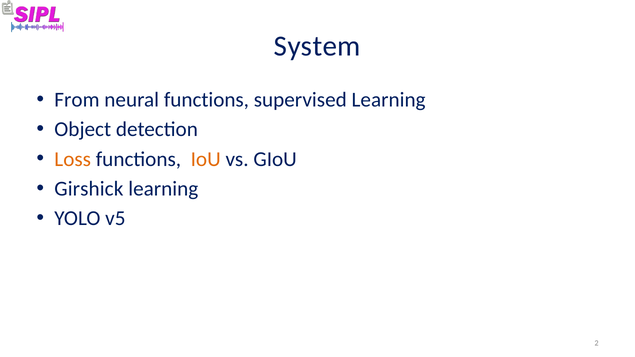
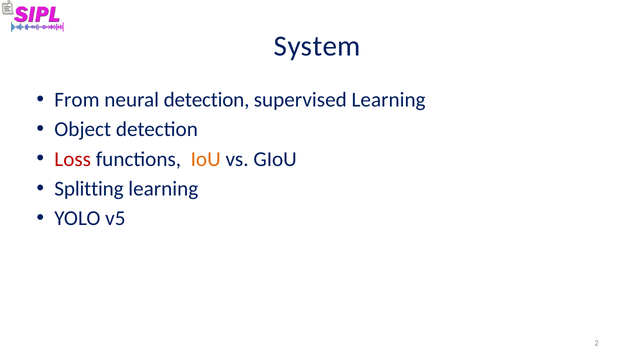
neural functions: functions -> detection (207, 100)
Loss colour: orange -> red (73, 159)
Girshick: Girshick -> Splitting (89, 189)
